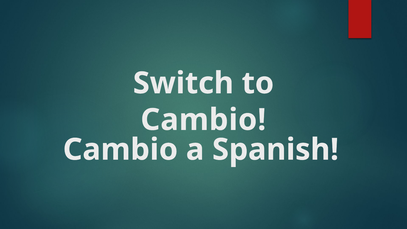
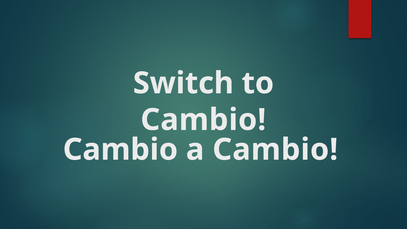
a Spanish: Spanish -> Cambio (275, 150)
